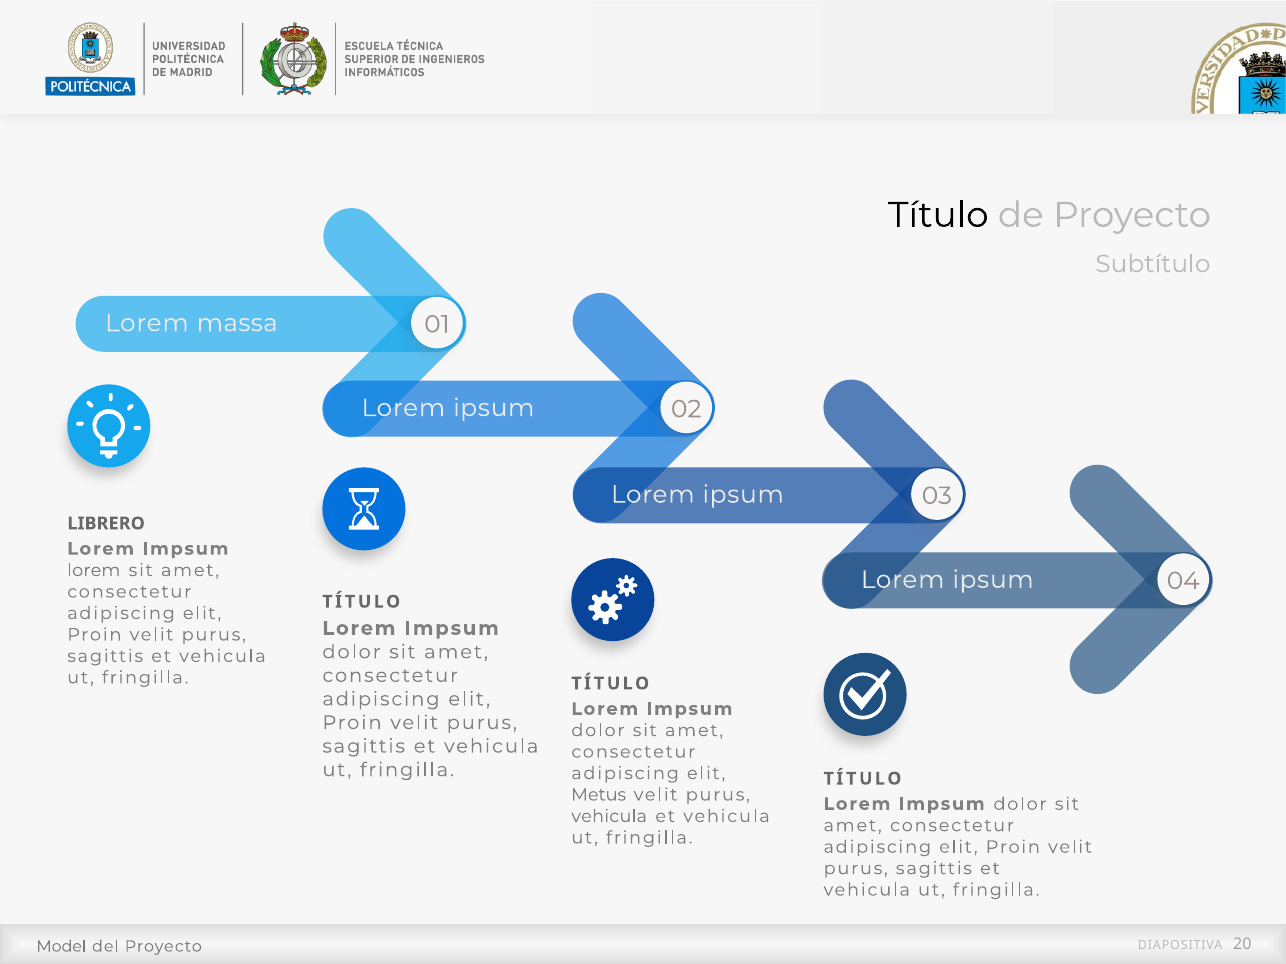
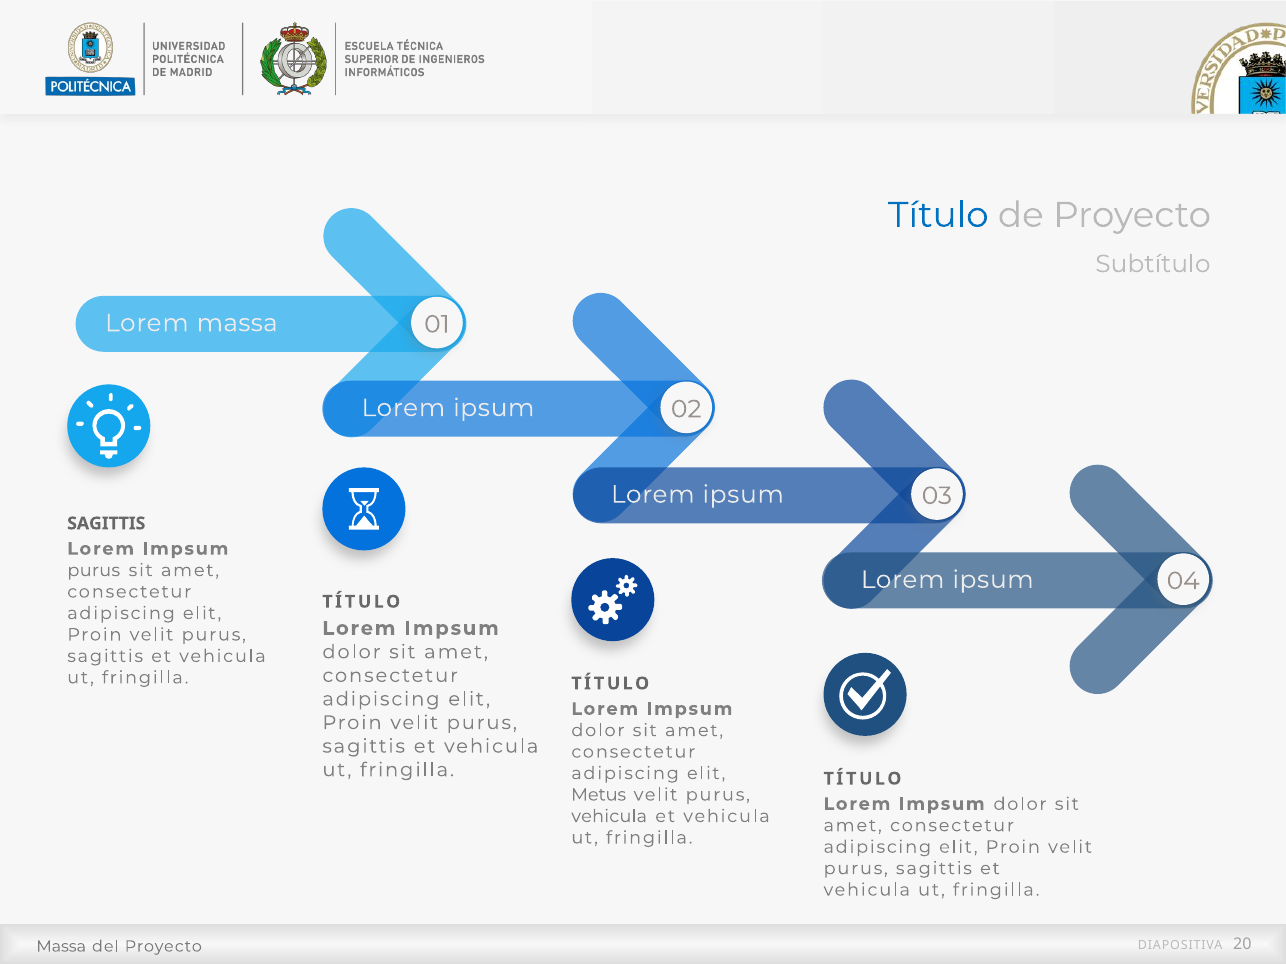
Título colour: black -> blue (938, 215)
LIBRERO: LIBRERO -> SAGITTIS (106, 524)
lorem: lorem -> purus (94, 571)
Model: Model -> Massa (61, 947)
